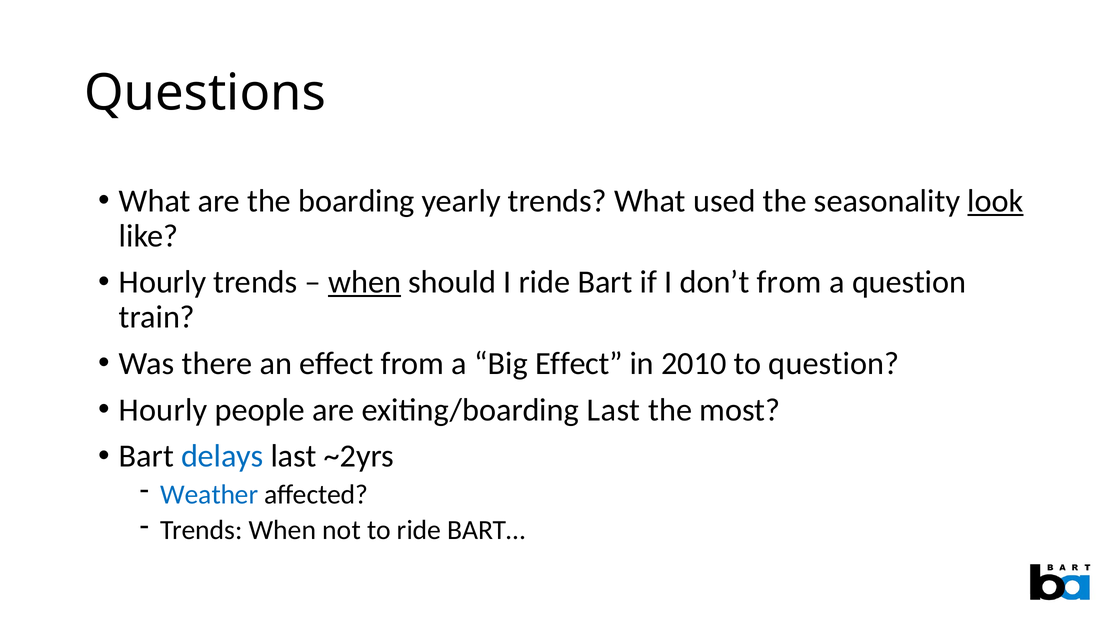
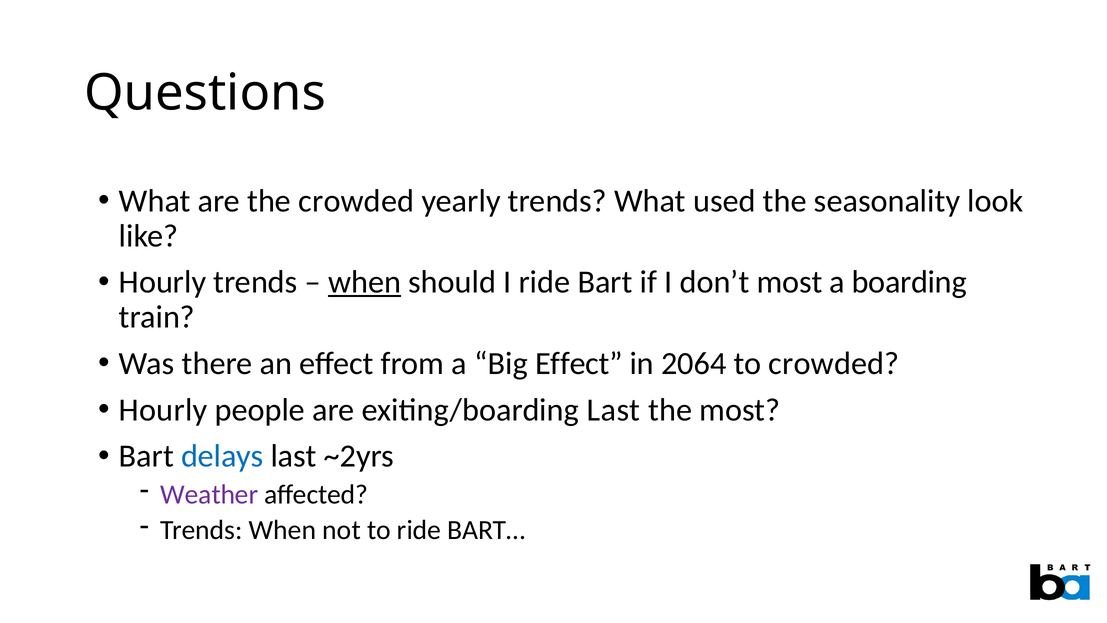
the boarding: boarding -> crowded (356, 201)
look underline: present -> none (995, 201)
don’t from: from -> most (789, 282)
a question: question -> boarding (909, 282)
2010: 2010 -> 2064 (694, 363)
to question: question -> crowded (834, 363)
Weather colour: blue -> purple (209, 494)
